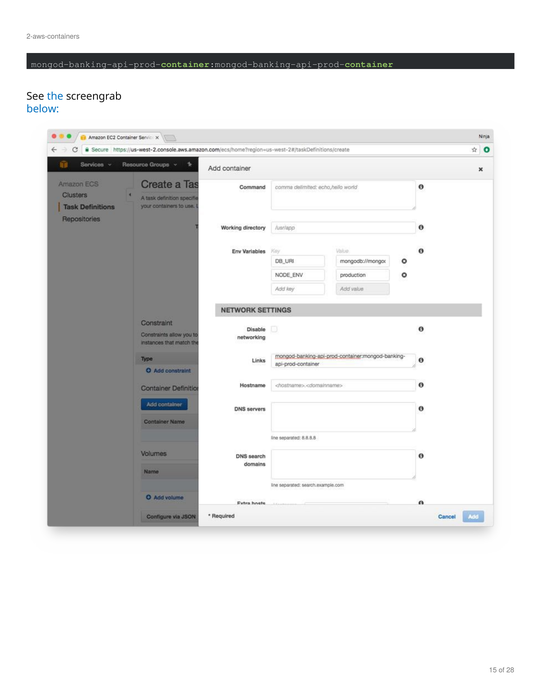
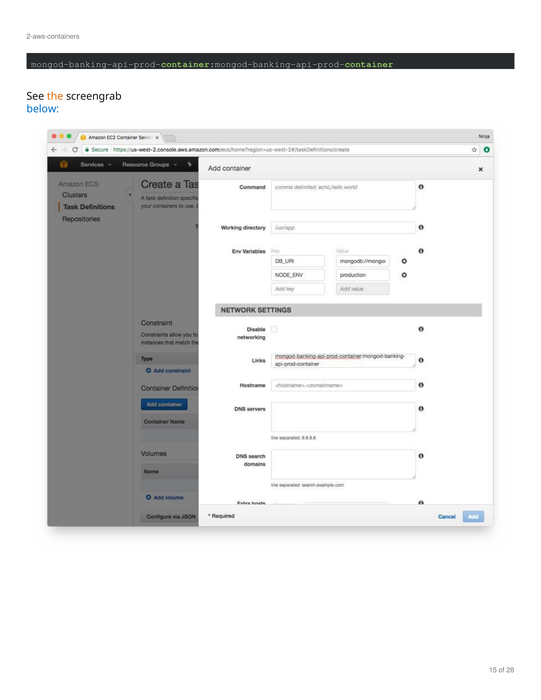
the colour: blue -> orange (55, 96)
